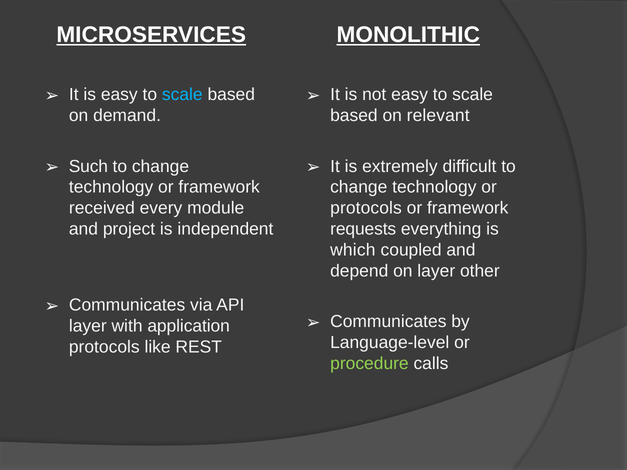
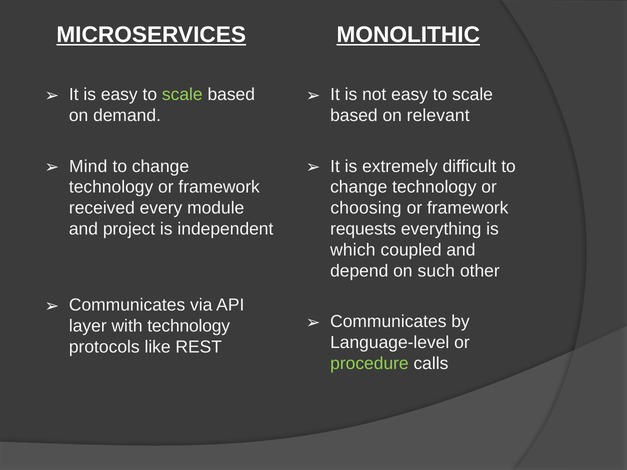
scale colour: light blue -> light green (182, 95)
Such: Such -> Mind (88, 166)
protocols: protocols -> choosing (366, 208)
on layer: layer -> such (436, 271)
with application: application -> technology (189, 326)
